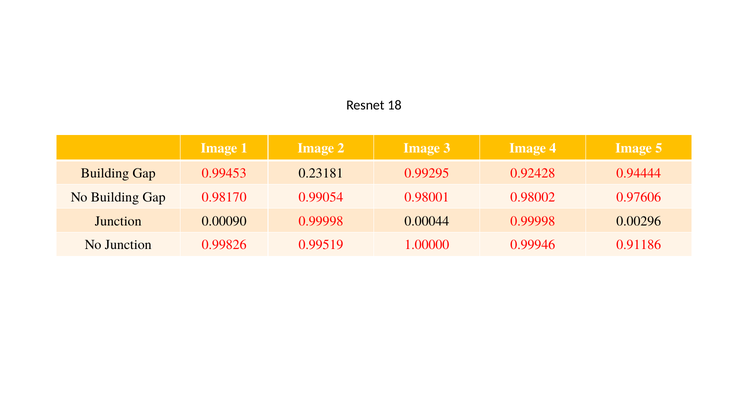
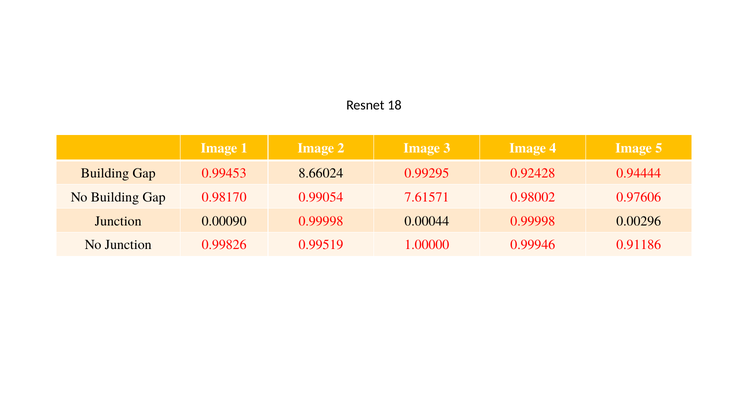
0.23181: 0.23181 -> 8.66024 (321, 173)
0.98001: 0.98001 -> 7.61571 (427, 197)
